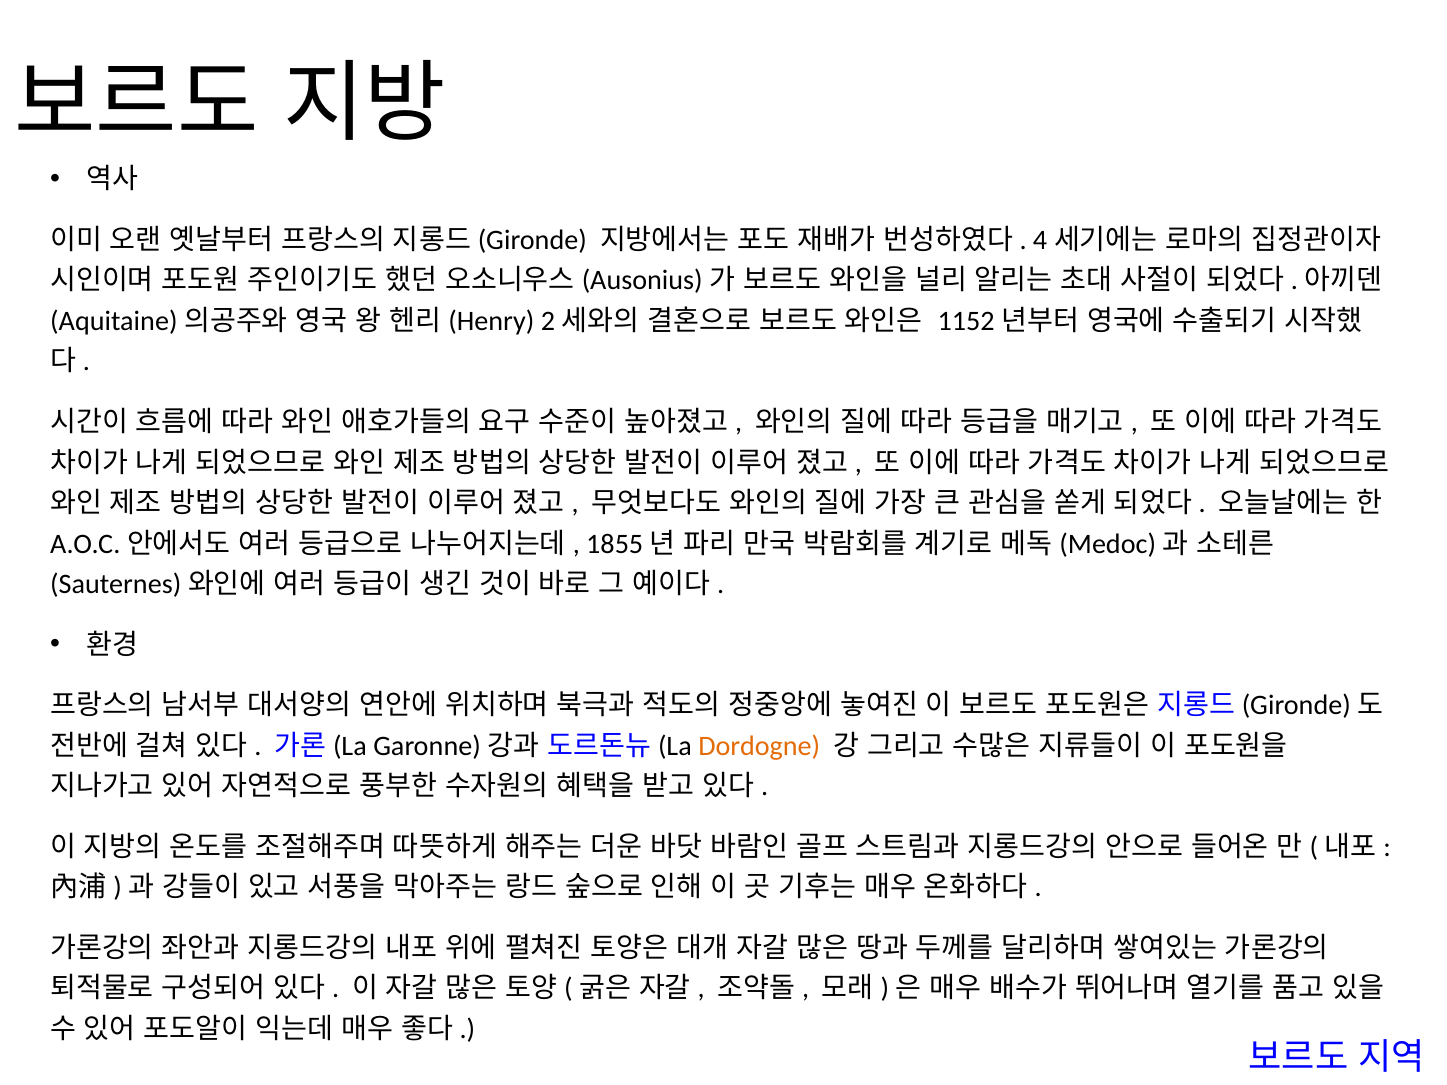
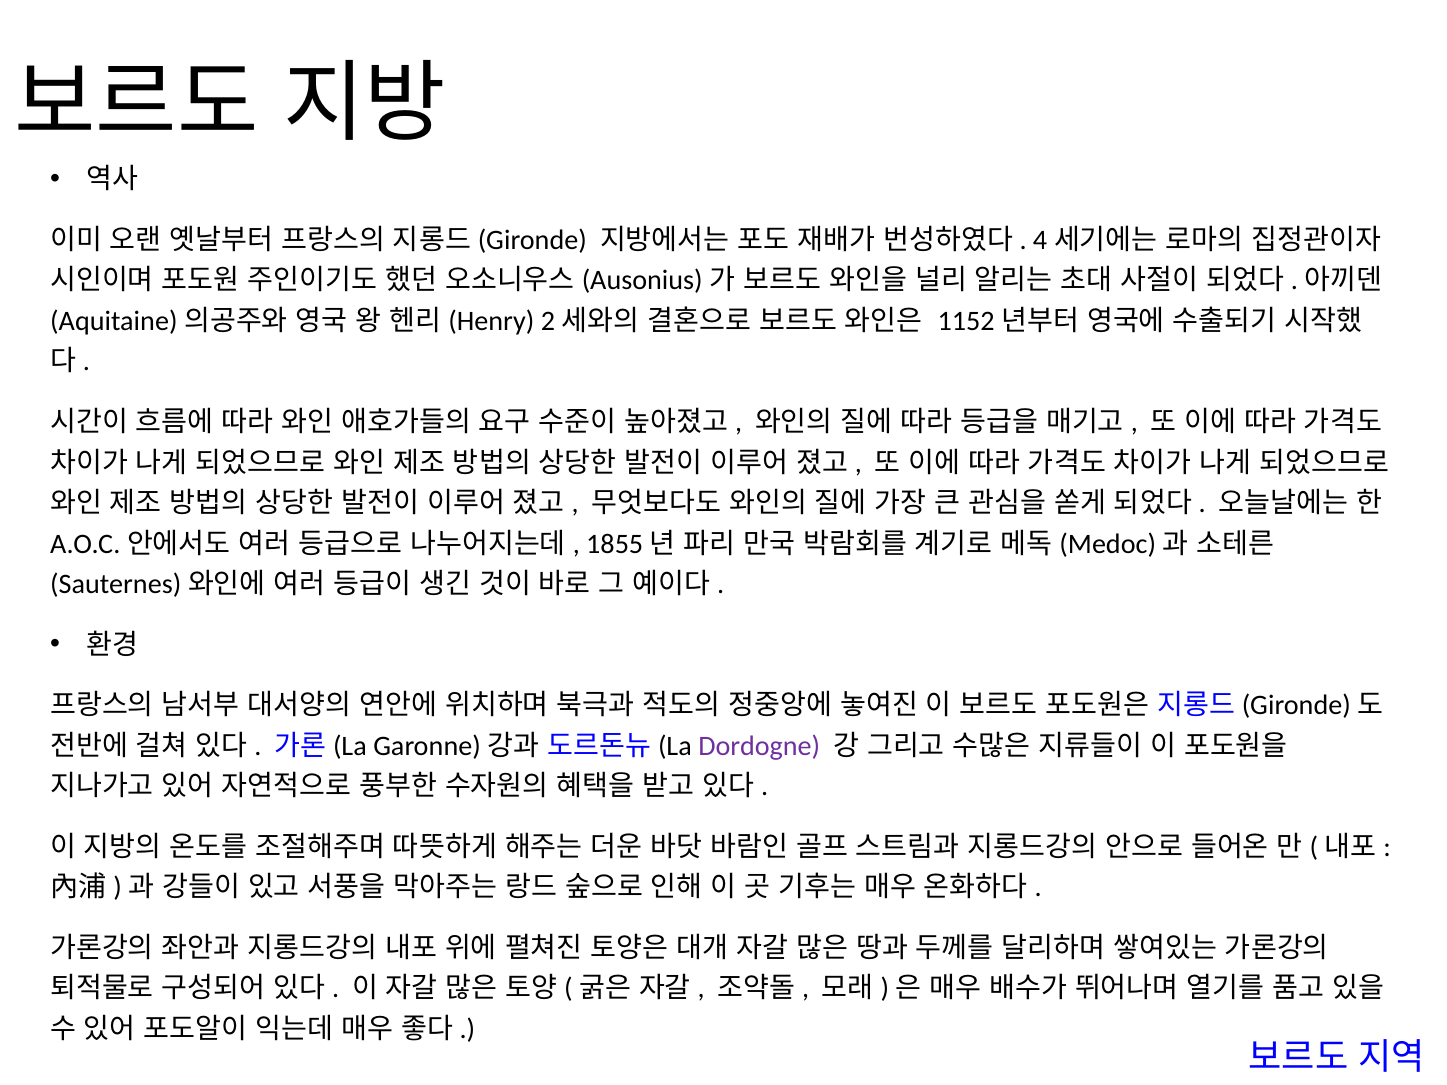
Dordogne colour: orange -> purple (759, 746)
